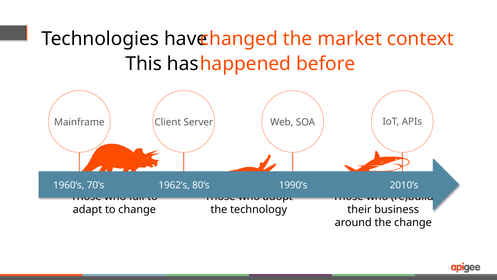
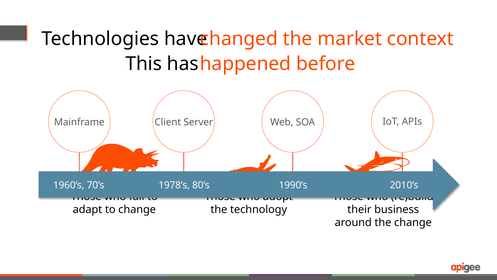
1962’s: 1962’s -> 1978’s (174, 185)
